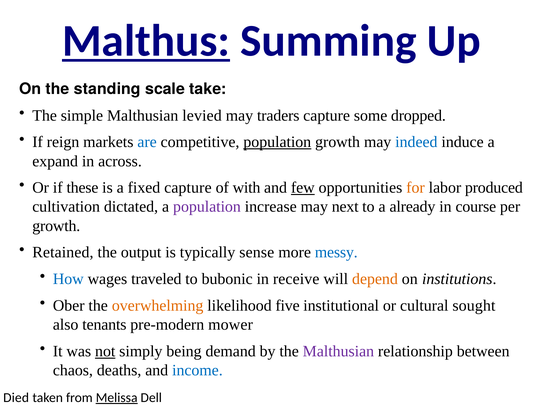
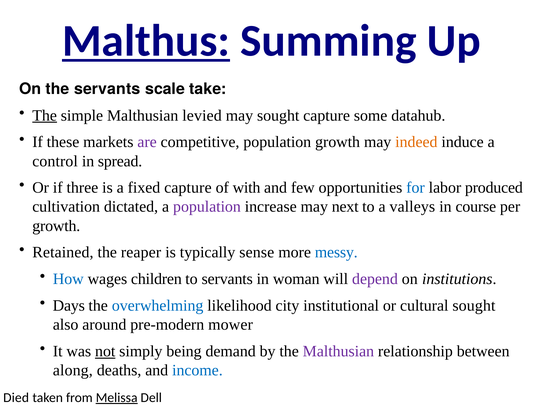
the standing: standing -> servants (107, 89)
The underline: none -> present (45, 115)
may traders: traders -> sought (278, 115)
dropped: dropped -> datahub (418, 115)
reign: reign -> these (63, 142)
are colour: blue -> purple (147, 142)
population underline: present -> none (277, 142)
indeed colour: blue -> orange (416, 142)
expand: expand -> control (55, 161)
across: across -> spread (120, 161)
these: these -> three (82, 188)
few underline: present -> none (303, 188)
for colour: orange -> blue (415, 188)
already: already -> valleys (412, 207)
output: output -> reaper (141, 252)
traveled: traveled -> children (156, 279)
to bubonic: bubonic -> servants (227, 279)
receive: receive -> woman (296, 279)
depend colour: orange -> purple (375, 279)
Ober: Ober -> Days (69, 306)
overwhelming colour: orange -> blue (158, 306)
five: five -> city (287, 306)
tenants: tenants -> around (104, 325)
chaos: chaos -> along (73, 370)
